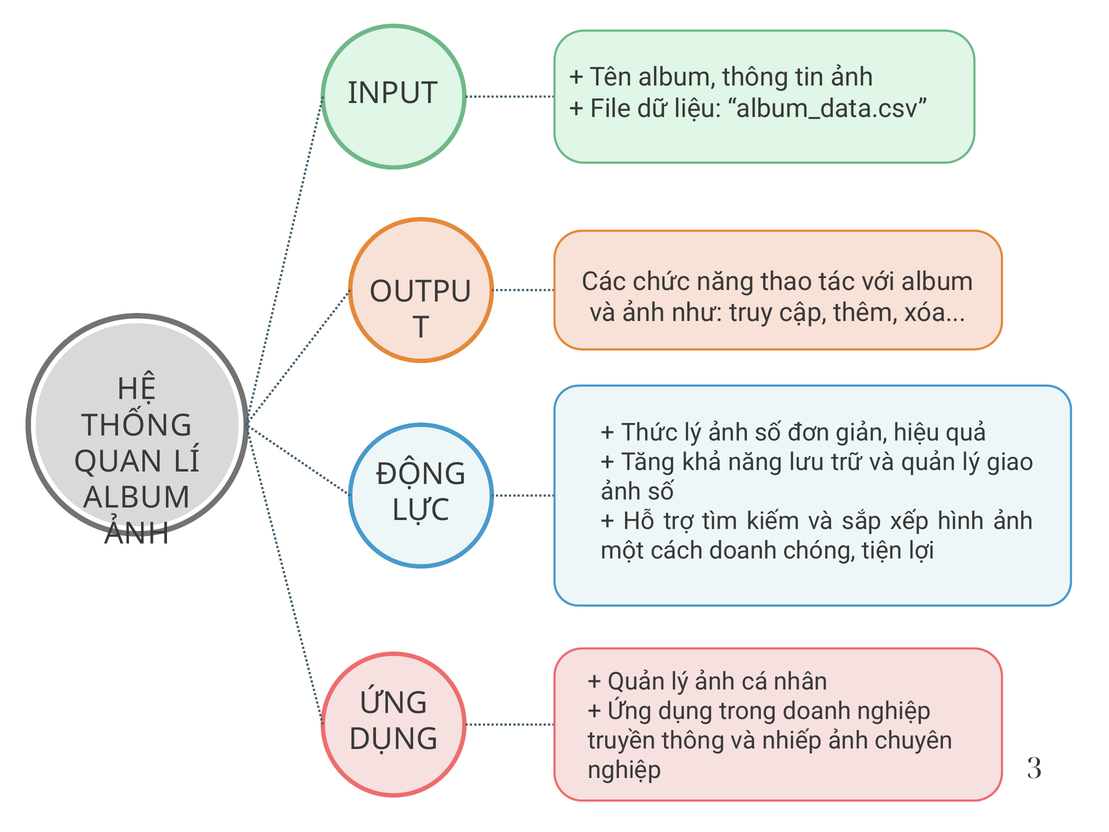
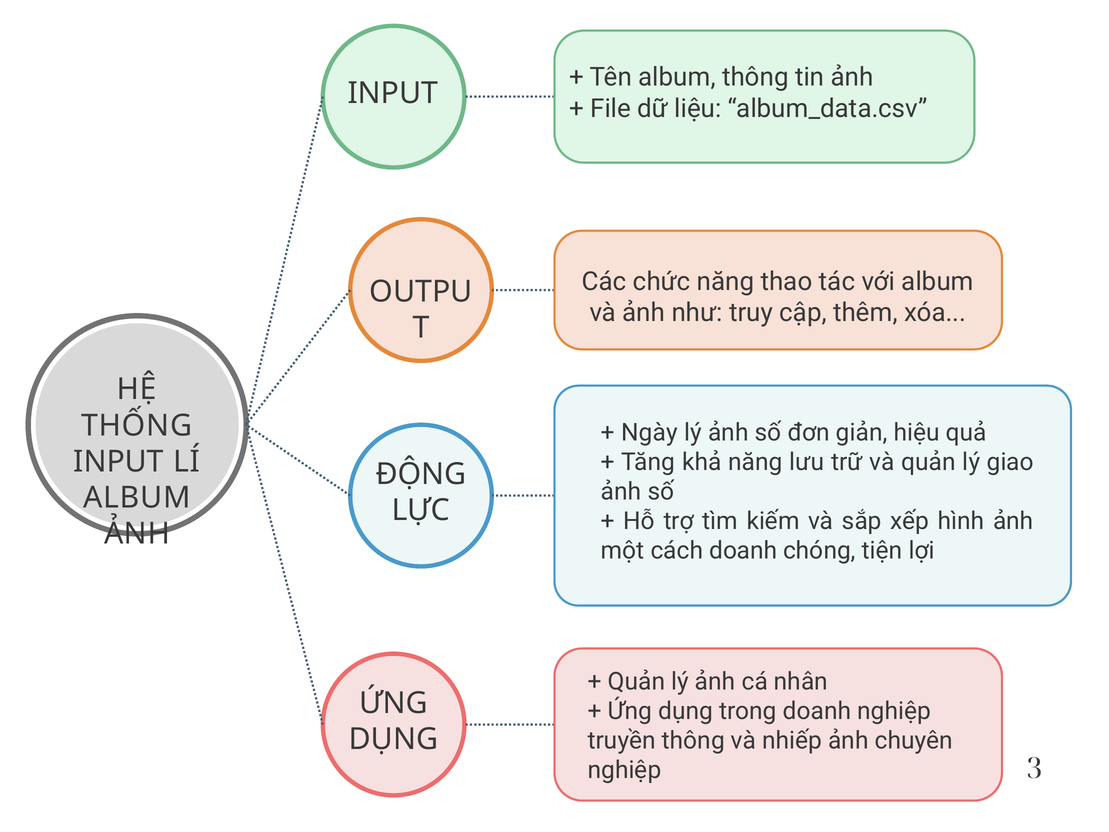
Thức: Thức -> Ngày (650, 432)
QUAN: QUAN -> INPUT (119, 461)
